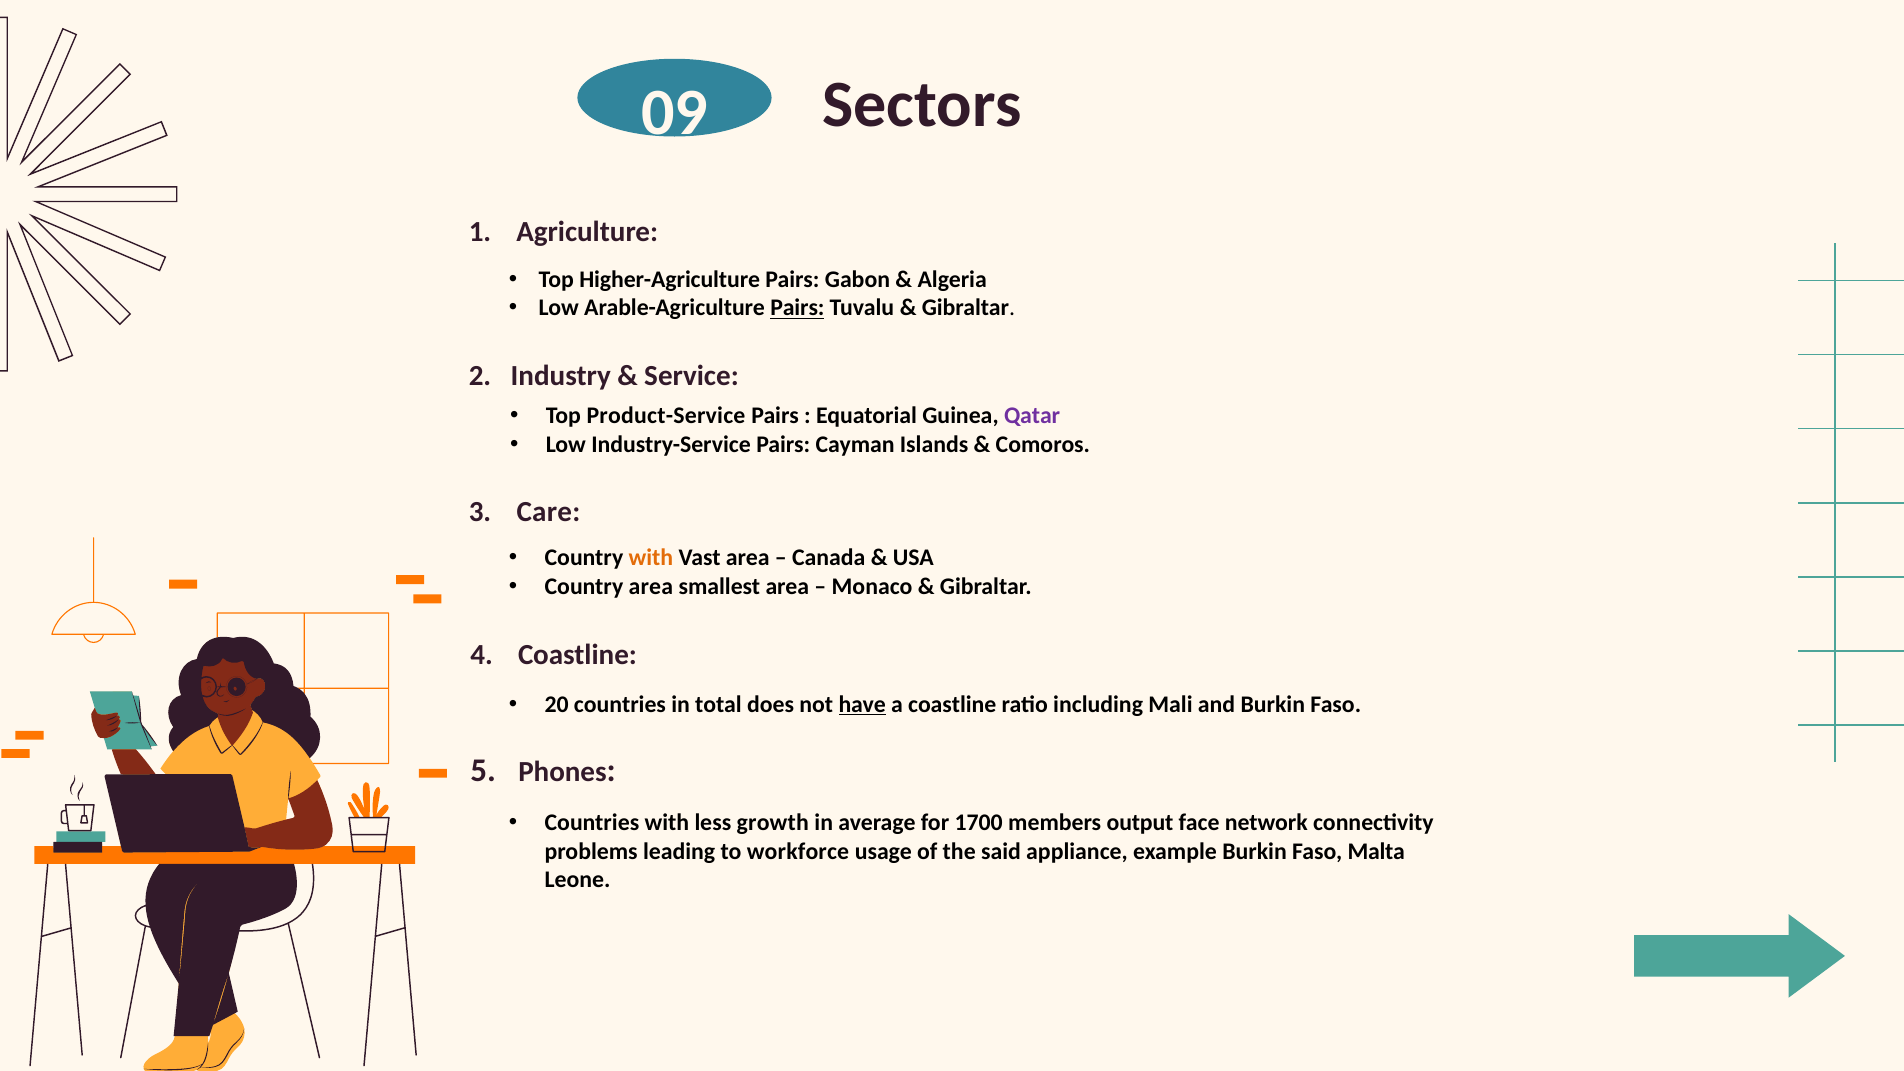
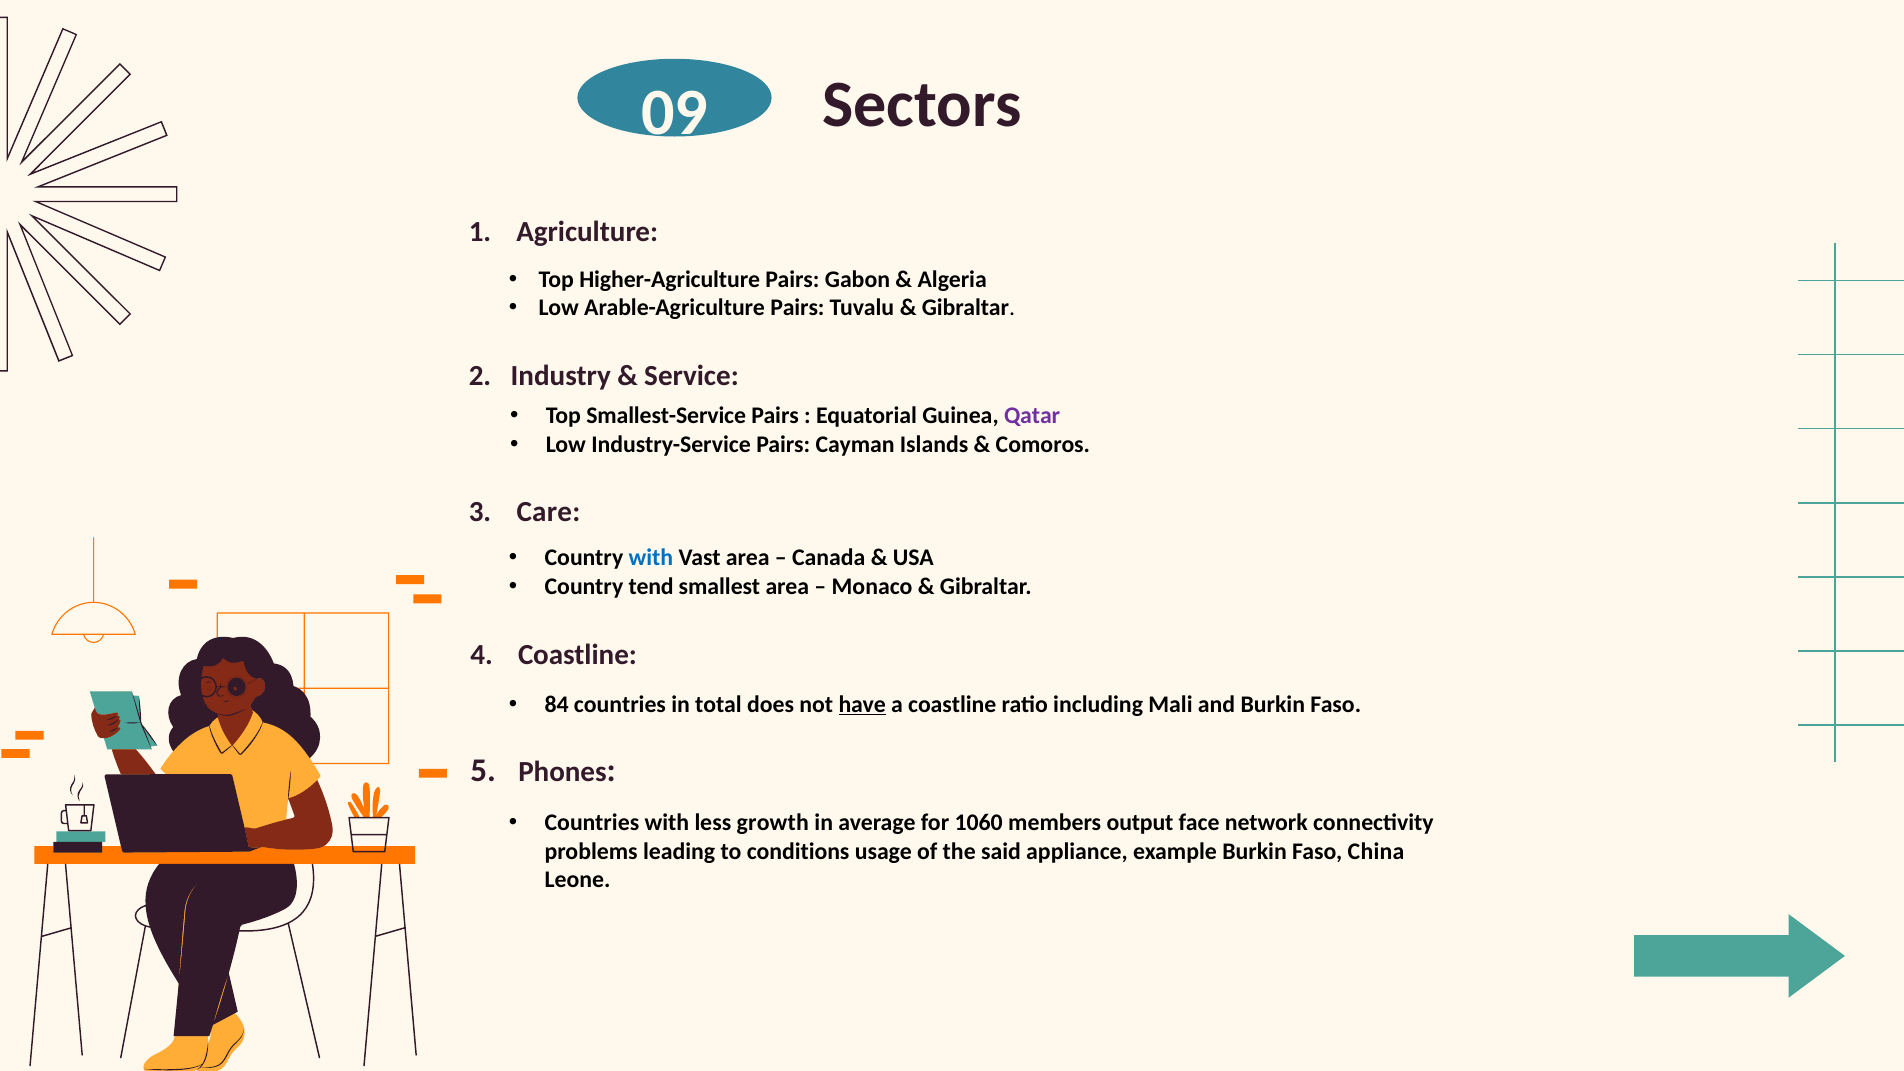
Pairs underline: present -> none (797, 308)
Product-Service: Product-Service -> Smallest-Service (666, 416)
with colour: orange -> blue (651, 558)
Country area: area -> tend (651, 587)
20: 20 -> 84 (557, 705)
1700: 1700 -> 1060 (979, 823)
workforce: workforce -> conditions (798, 851)
Malta: Malta -> China (1376, 851)
